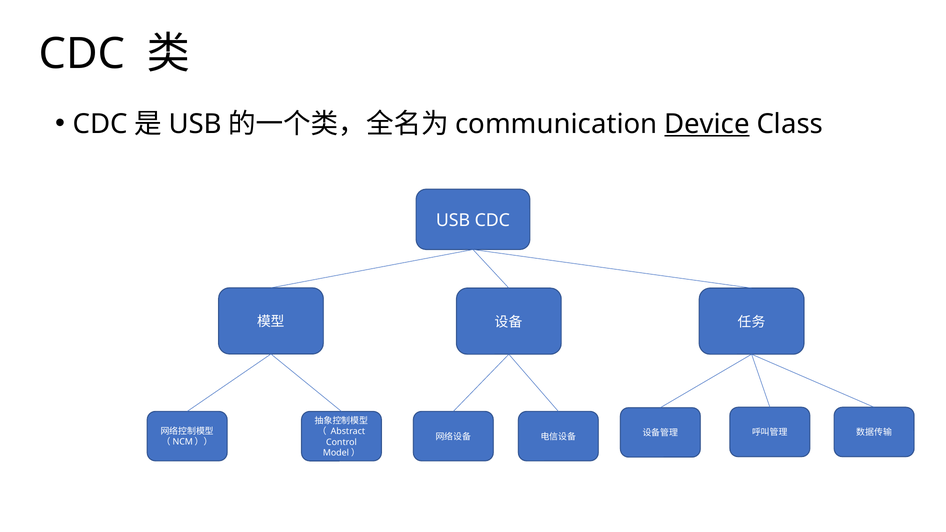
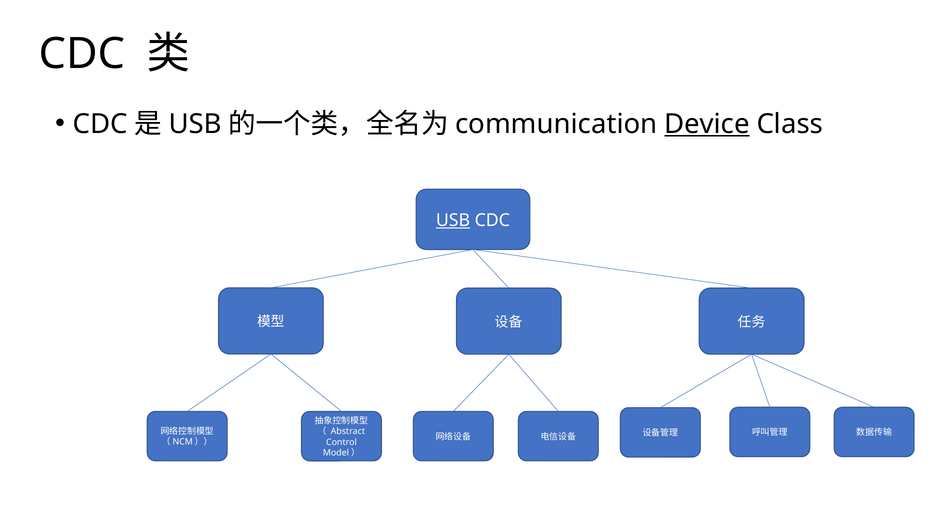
USB underline: none -> present (453, 221)
